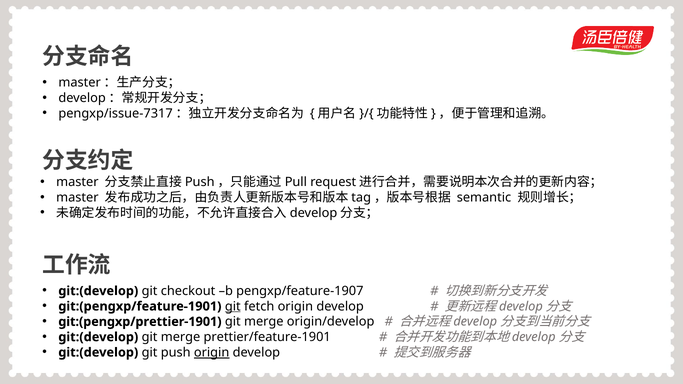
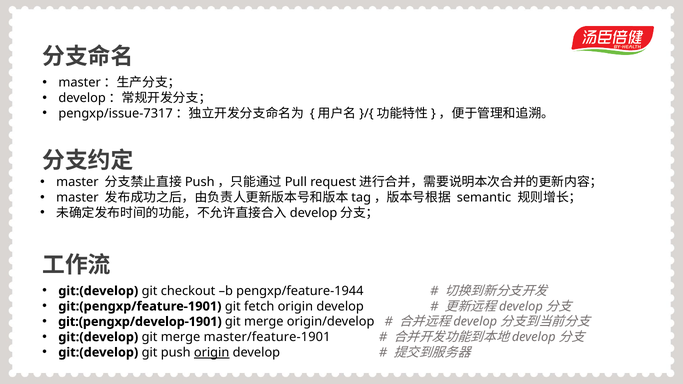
pengxp/feature-1907: pengxp/feature-1907 -> pengxp/feature-1944 (300, 291)
git underline: present -> none (233, 306)
git:(pengxp/prettier-1901: git:(pengxp/prettier-1901 -> git:(pengxp/develop-1901 (140, 322)
prettier/feature-1901: prettier/feature-1901 -> master/feature-1901 (267, 337)
